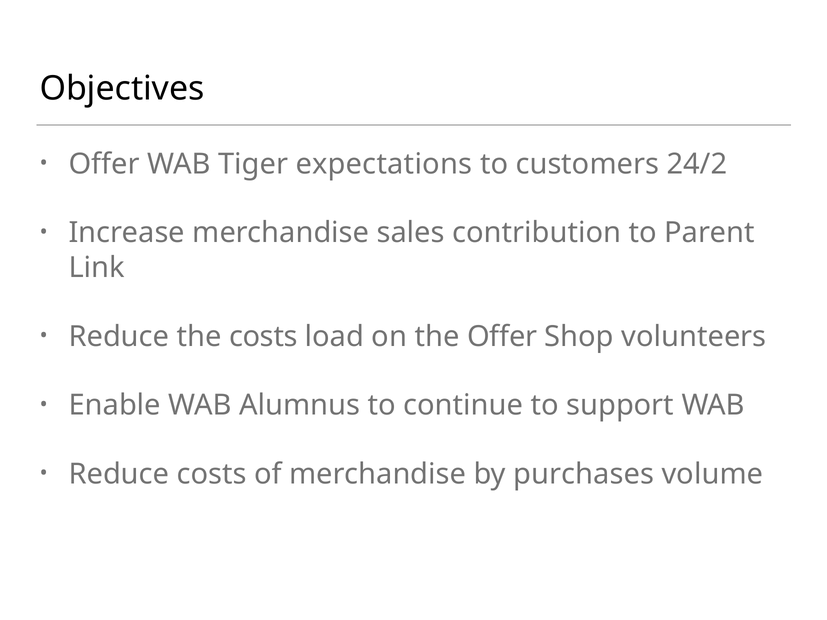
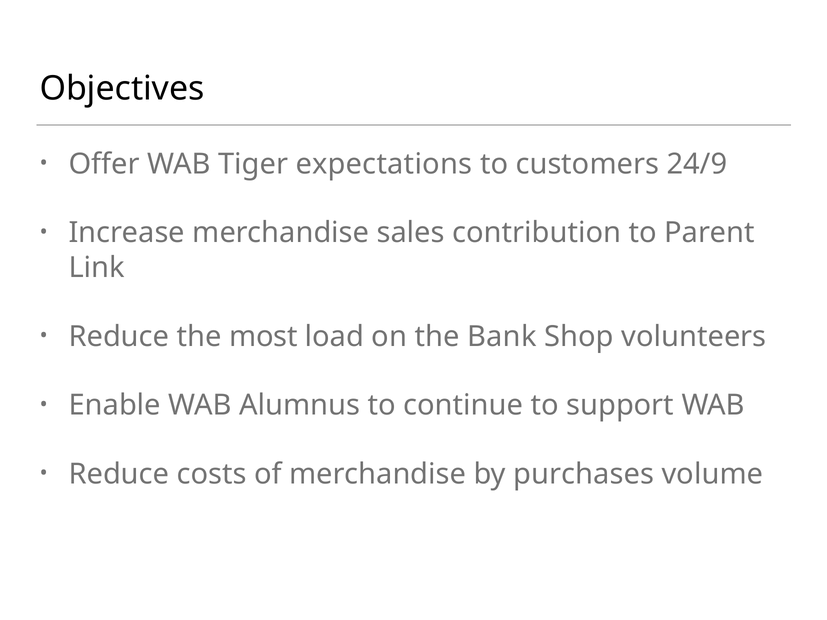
24/2: 24/2 -> 24/9 (697, 164)
the costs: costs -> most (263, 337)
the Offer: Offer -> Bank (502, 337)
